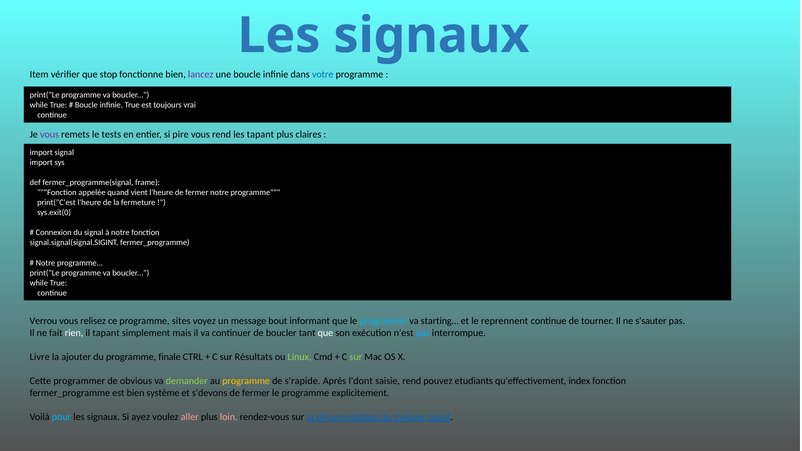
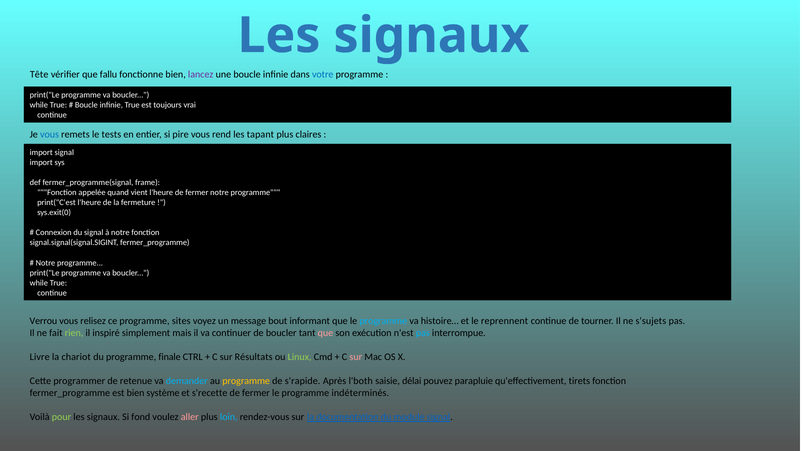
Item: Item -> Tête (39, 75)
stop: stop -> fallu (108, 75)
vous colour: purple -> blue (50, 135)
starting…: starting… -> histoire… (440, 321)
s'sauter: s'sauter -> s'sujets (651, 321)
rien colour: white -> light green (74, 333)
il tapant: tapant -> inspiré (106, 333)
que colour: white -> pink (325, 333)
ajouter: ajouter -> chariot (76, 357)
sur colour: light green -> pink (356, 357)
obvious: obvious -> retenue (136, 381)
demander colour: light green -> light blue (187, 381)
l'dont: l'dont -> l'both (361, 381)
saisie rend: rend -> délai (412, 381)
etudiants: etudiants -> parapluie (474, 381)
index: index -> tirets (579, 381)
s'devons: s'devons -> s'recette (210, 393)
explicitement: explicitement -> indéterminés (360, 393)
pour colour: light blue -> light green (61, 417)
ayez: ayez -> fond (141, 417)
loin colour: pink -> light blue (229, 417)
